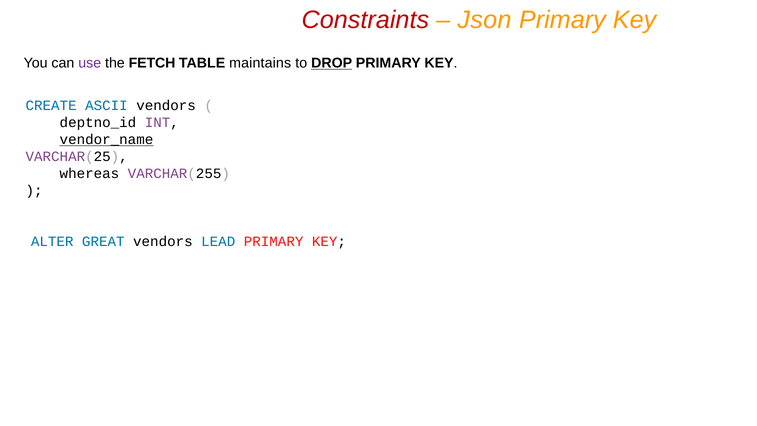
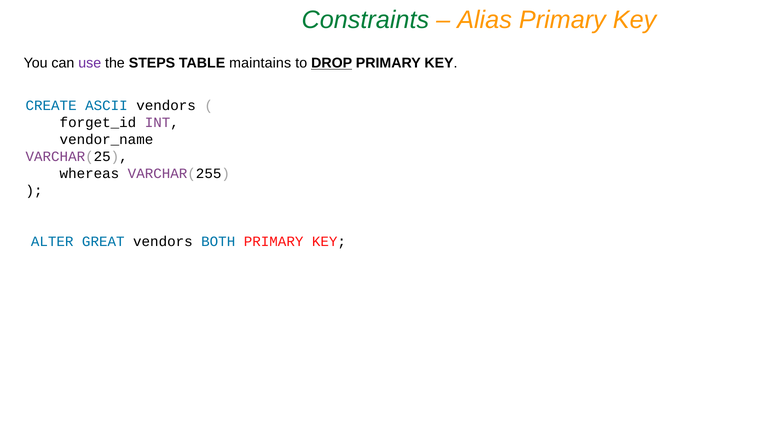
Constraints colour: red -> green (365, 20)
Json: Json -> Alias (485, 20)
FETCH: FETCH -> STEPS (152, 63)
deptno_id: deptno_id -> forget_id (98, 122)
vendor_name underline: present -> none (106, 140)
LEAD: LEAD -> BOTH (218, 241)
